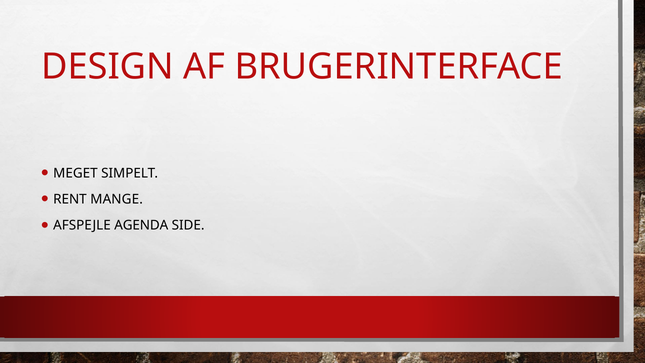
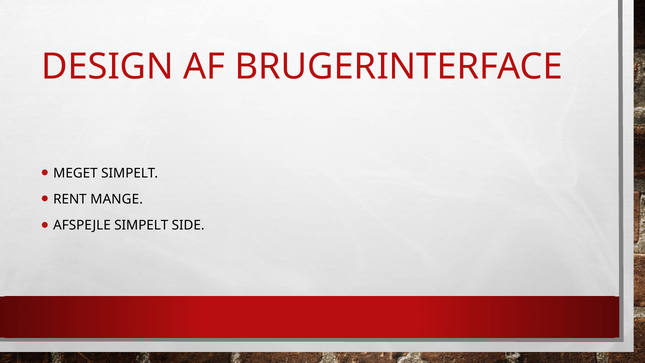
AFSPEJLE AGENDA: AGENDA -> SIMPELT (141, 225)
